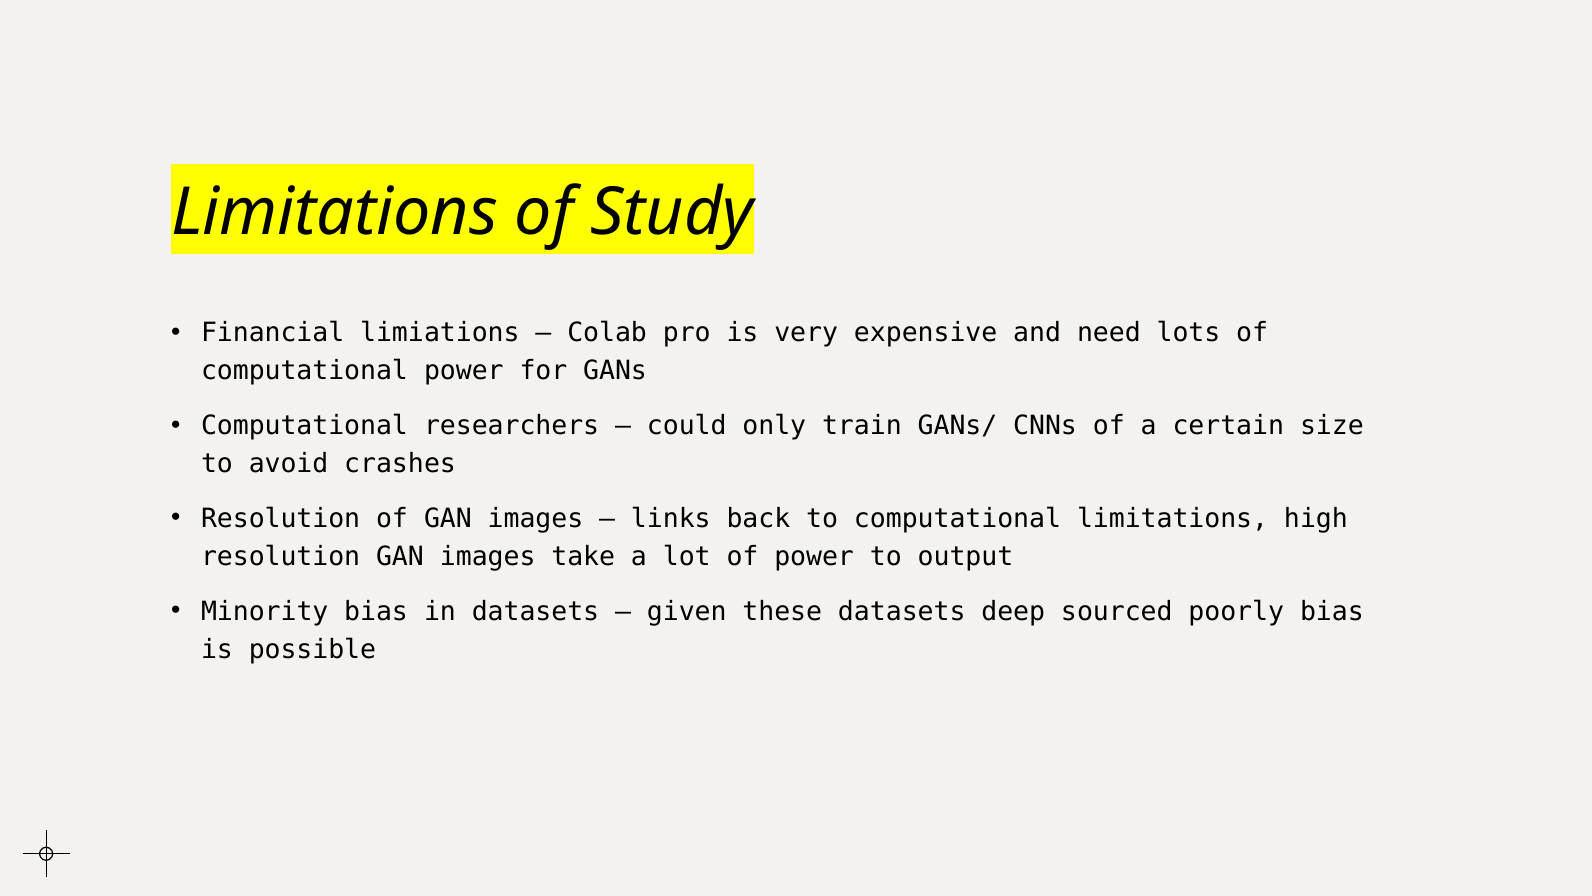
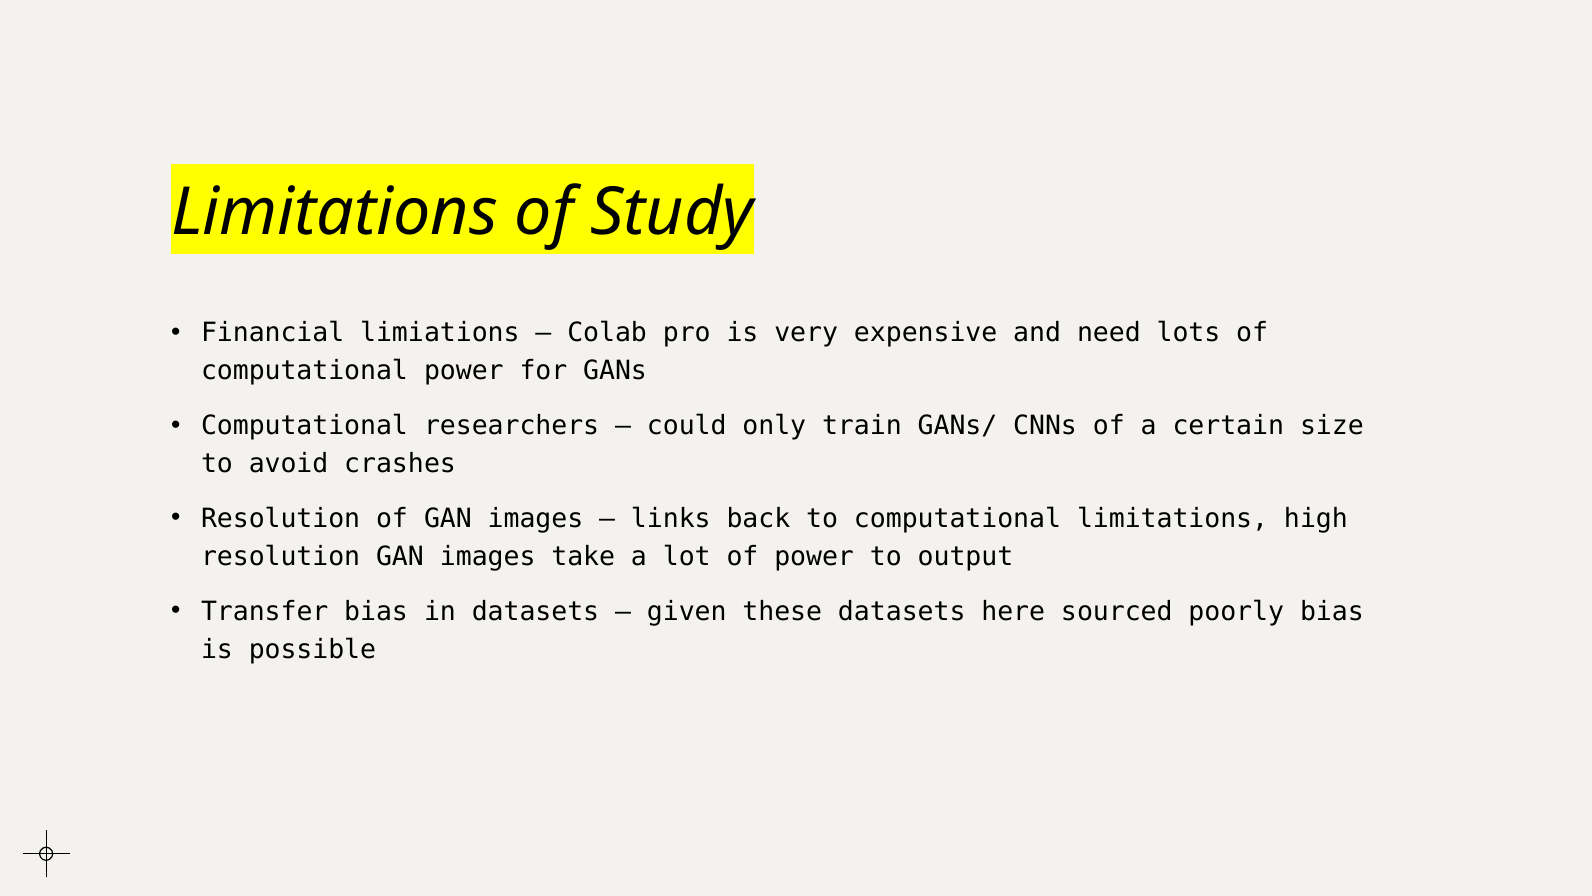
Minority: Minority -> Transfer (265, 611)
deep: deep -> here (1013, 611)
